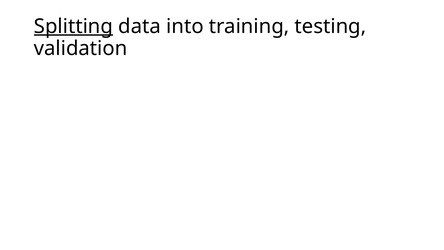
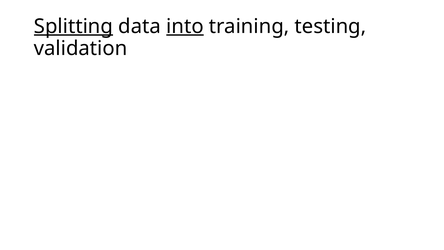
into underline: none -> present (185, 26)
